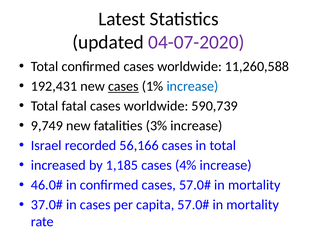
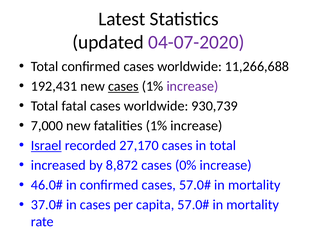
11,260,588: 11,260,588 -> 11,266,688 (257, 67)
increase colour: blue -> purple (192, 86)
590,739: 590,739 -> 930,739 (215, 106)
9,749: 9,749 -> 7,000 (47, 126)
fatalities 3%: 3% -> 1% (157, 126)
Israel underline: none -> present (46, 145)
56,166: 56,166 -> 27,170 (139, 145)
1,185: 1,185 -> 8,872 (122, 165)
4%: 4% -> 0% (186, 165)
